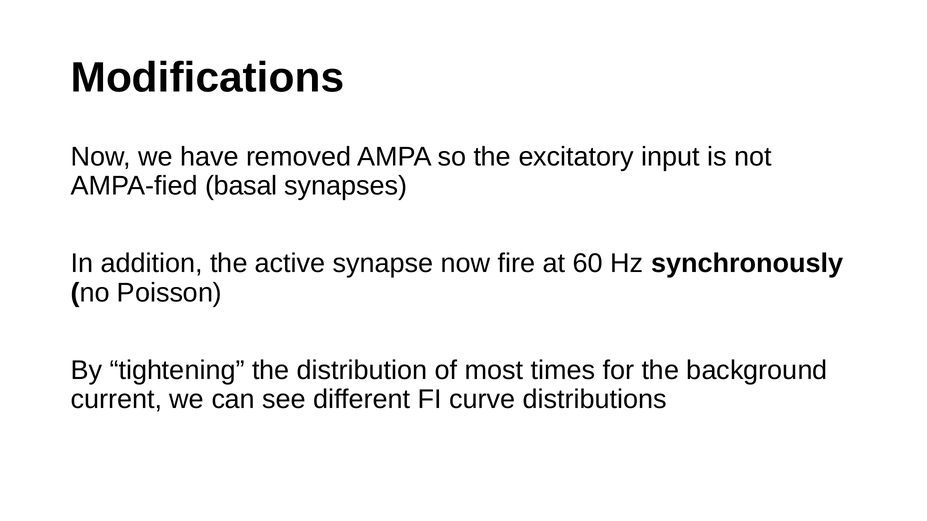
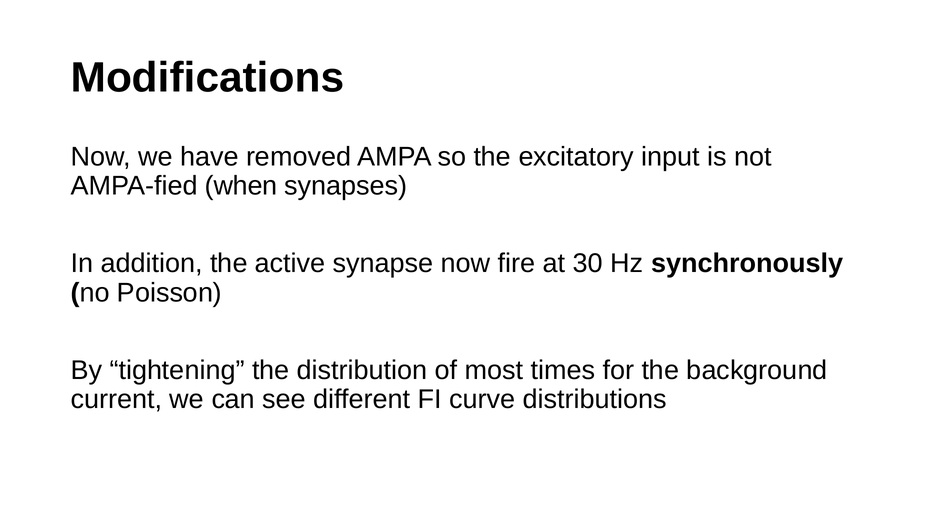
basal: basal -> when (241, 186)
60: 60 -> 30 (588, 264)
